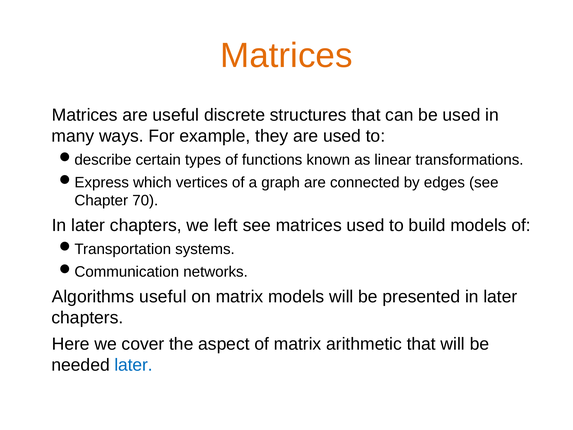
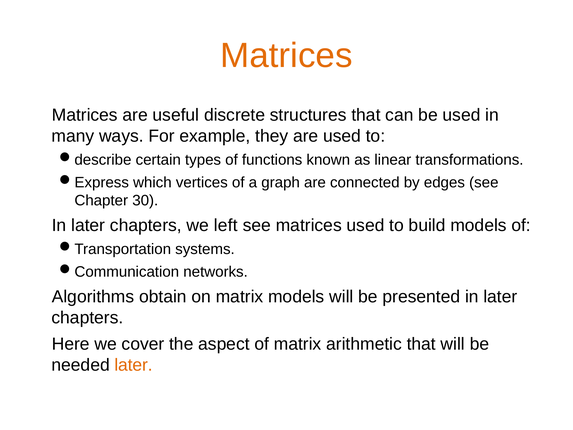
70: 70 -> 30 (145, 200)
useful: useful -> obtain (163, 297)
later colour: blue -> orange (134, 365)
